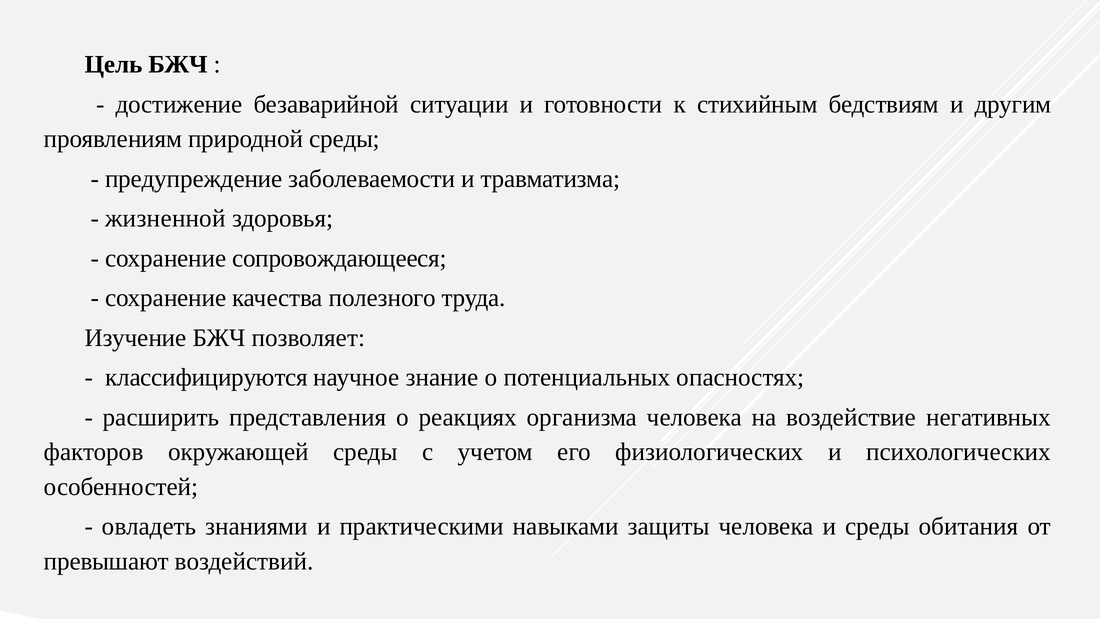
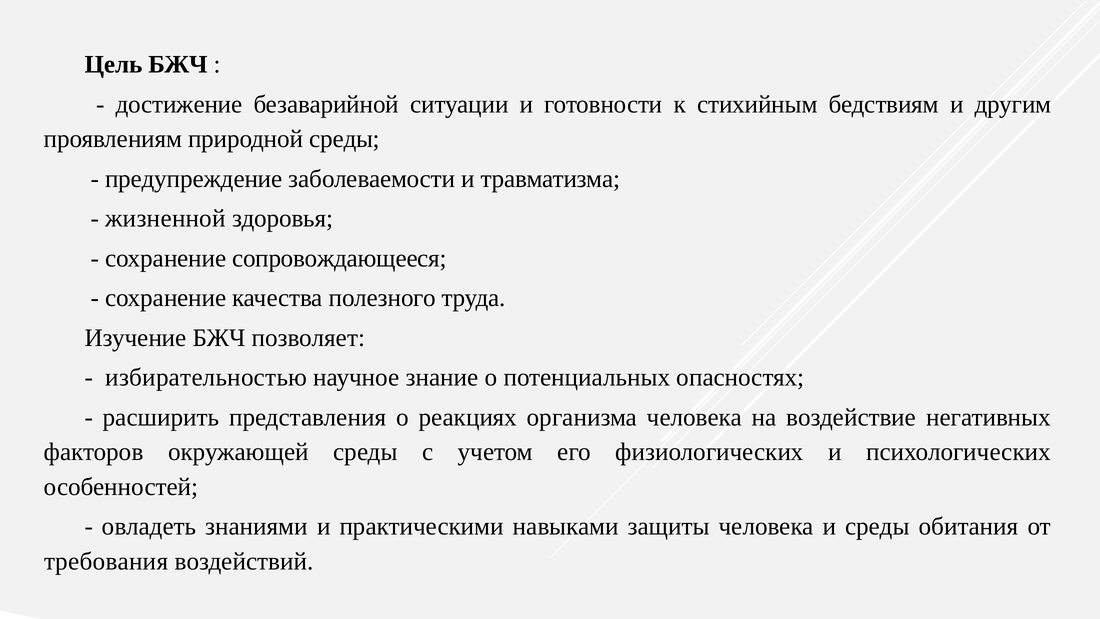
классифицируются: классифицируются -> избирательностью (206, 377)
превышают: превышают -> требования (106, 561)
